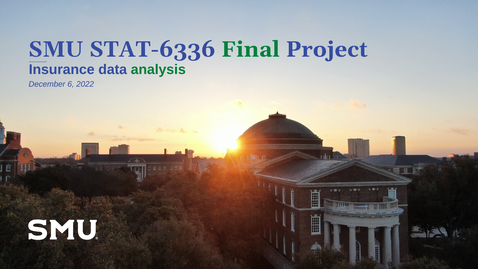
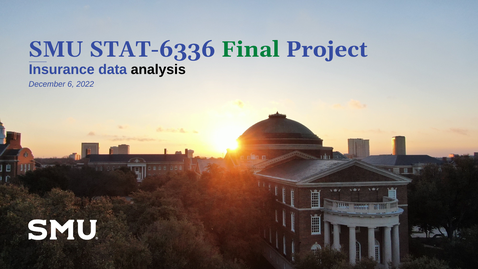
analysis colour: green -> black (158, 70)
